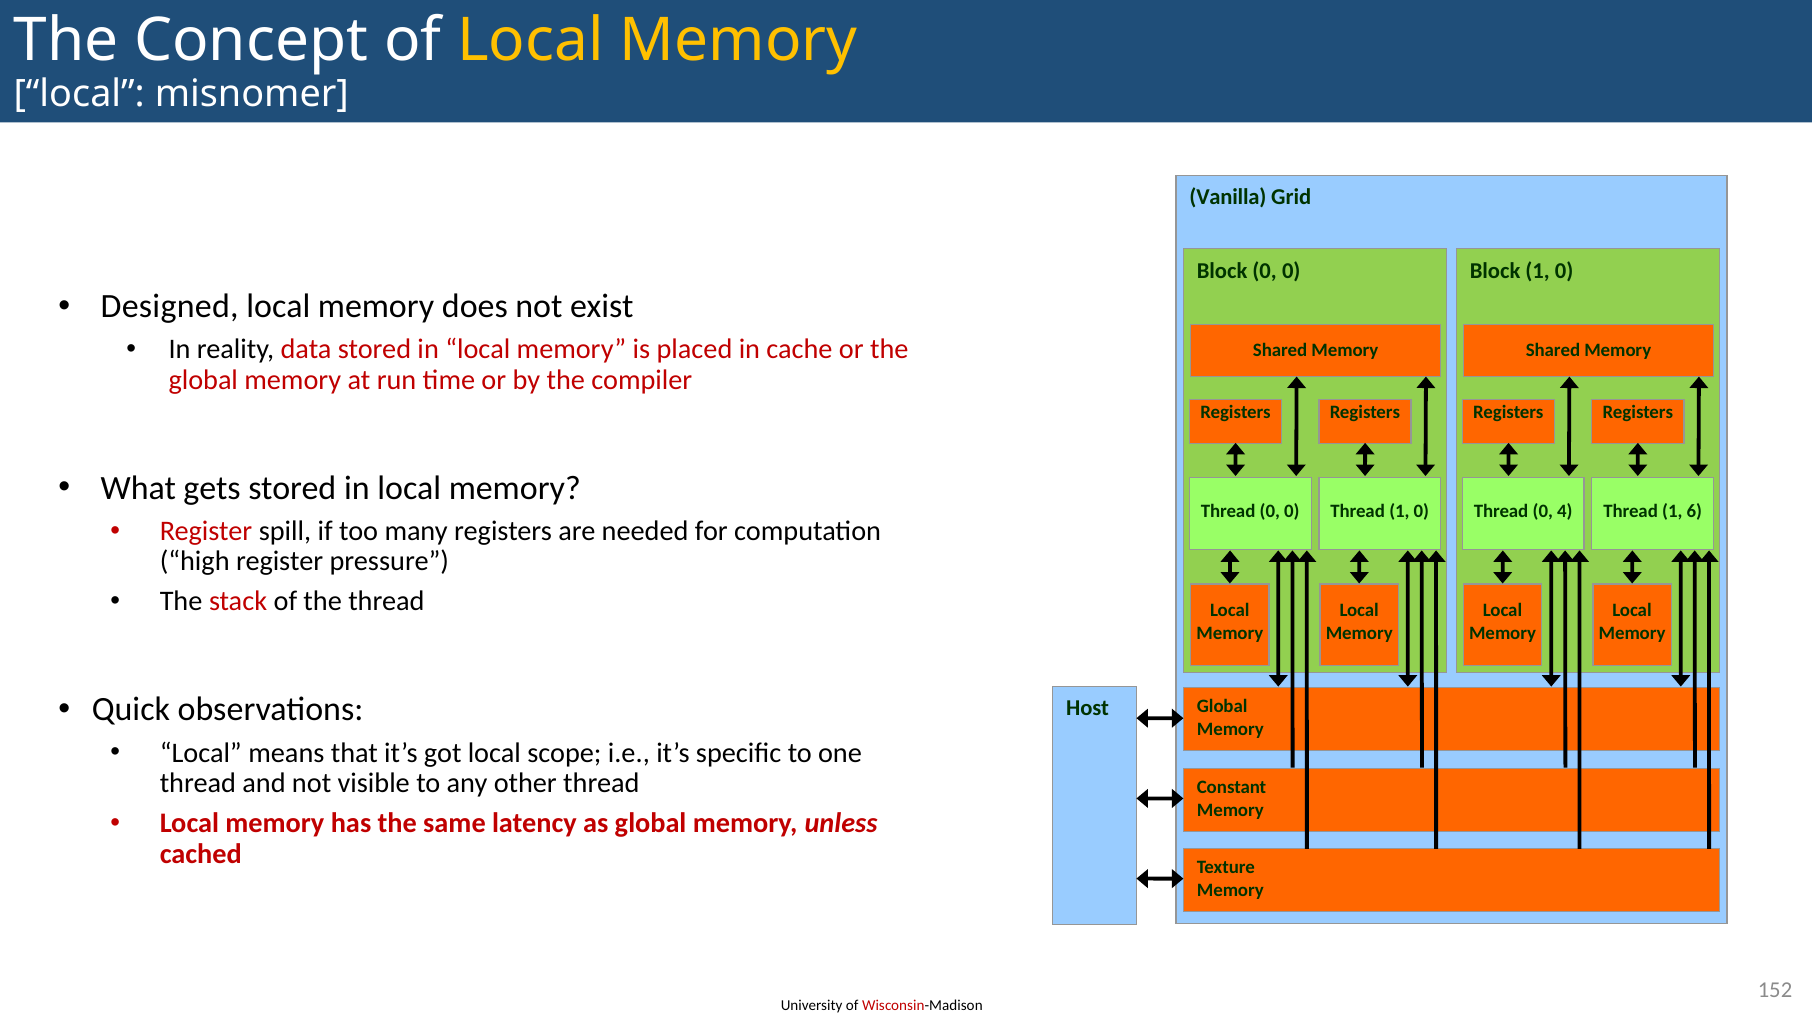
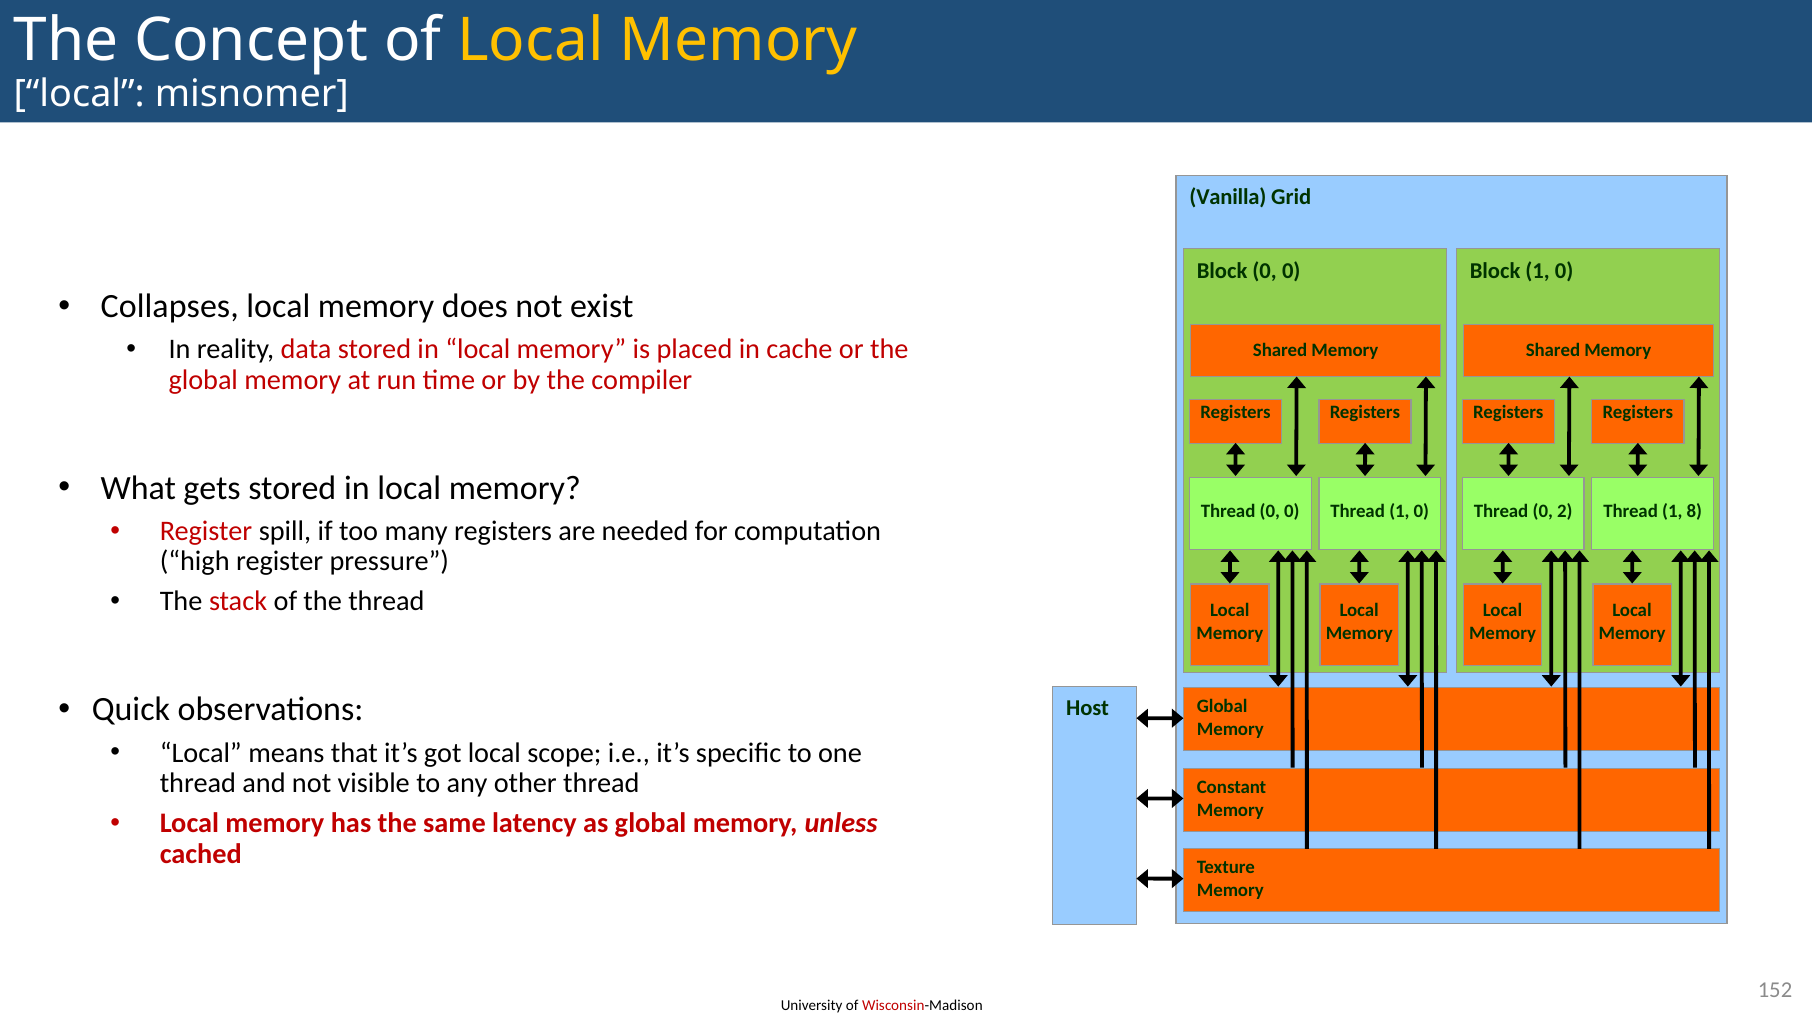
Designed: Designed -> Collapses (170, 306)
4: 4 -> 2 (1565, 512)
6: 6 -> 8 (1694, 512)
